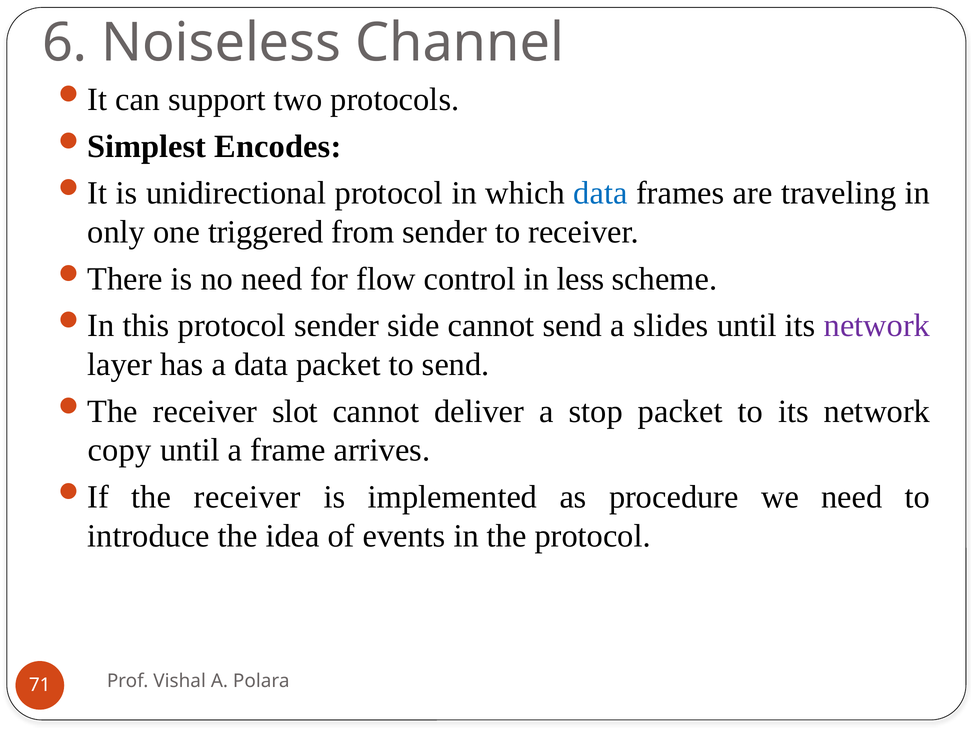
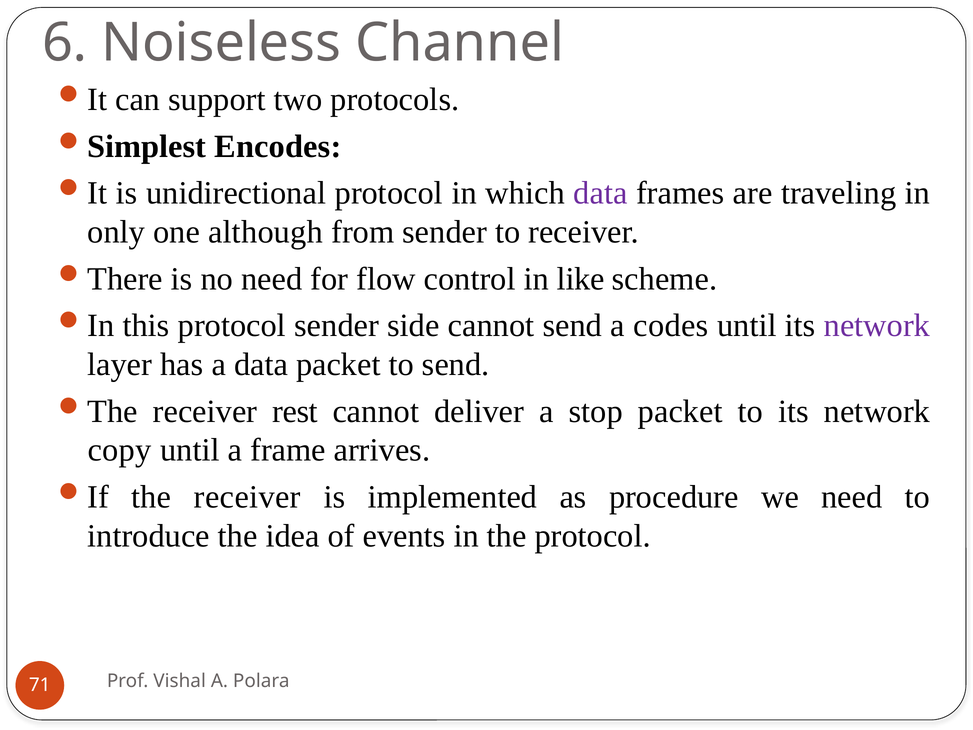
data colour: blue -> purple (600, 193)
triggered: triggered -> although (266, 232)
less: less -> like (581, 279)
slides: slides -> codes (671, 326)
slot: slot -> rest (295, 411)
